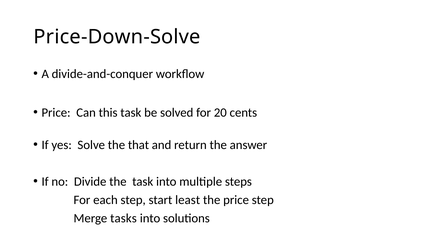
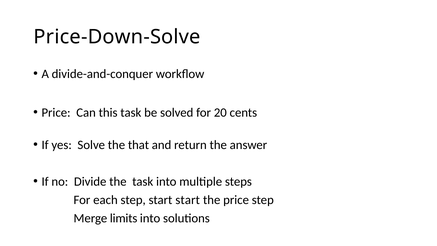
start least: least -> start (188, 200)
tasks: tasks -> limits (124, 218)
